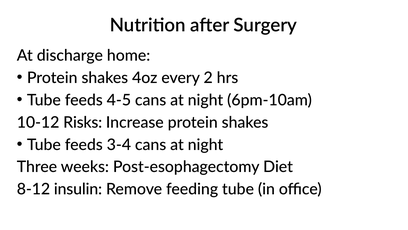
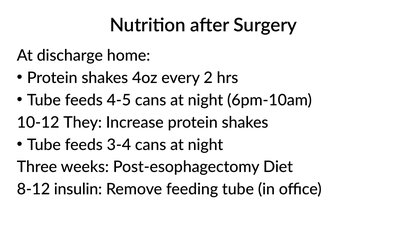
Risks: Risks -> They (83, 122)
